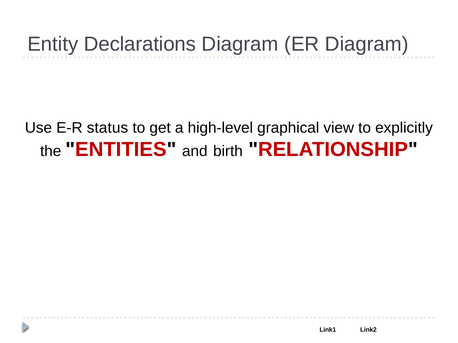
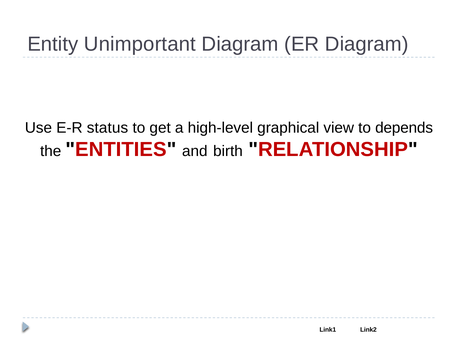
Declarations: Declarations -> Unimportant (140, 44)
explicitly: explicitly -> depends (404, 128)
